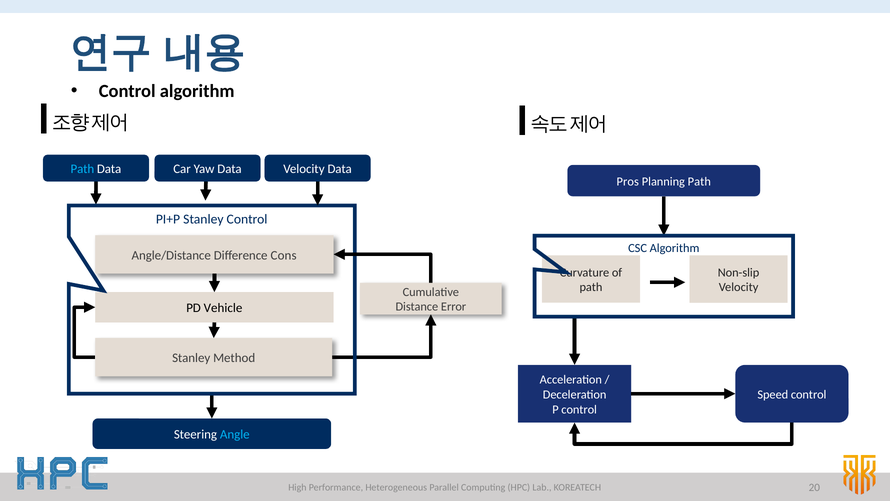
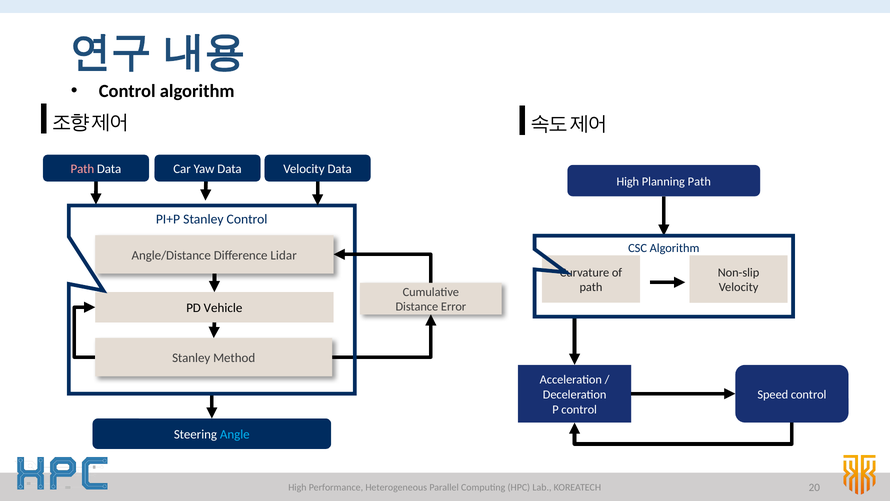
Path colour: light blue -> pink (82, 169)
Pros: Pros -> High (628, 181)
Cons: Cons -> Lidar (284, 255)
